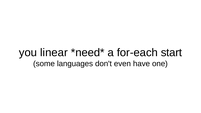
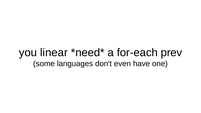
start: start -> prev (171, 53)
